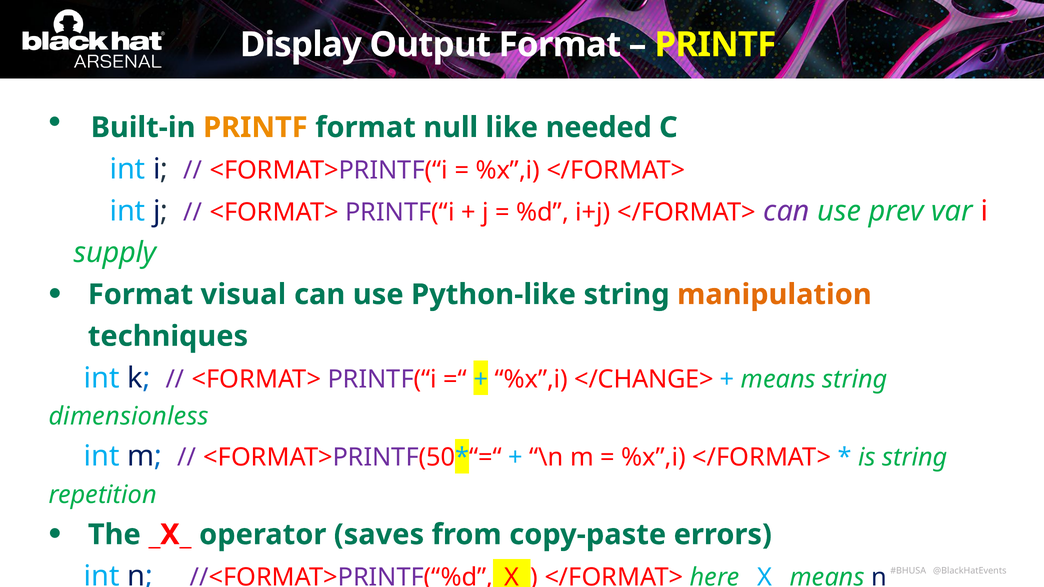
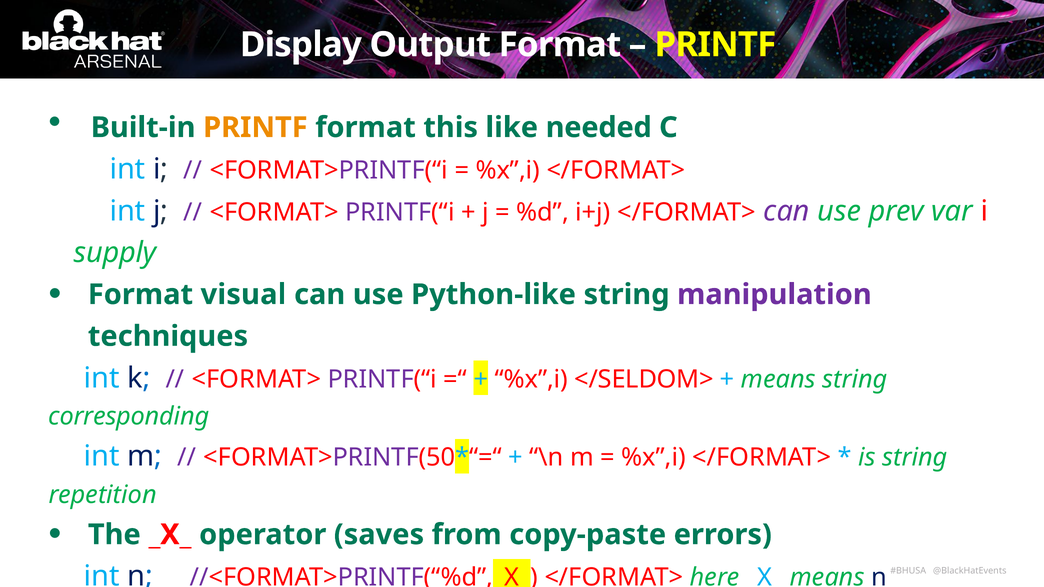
null: null -> this (451, 128)
manipulation colour: orange -> purple (774, 295)
</CHANGE>: </CHANGE> -> </SELDOM> (644, 379)
dimensionless: dimensionless -> corresponding (129, 417)
